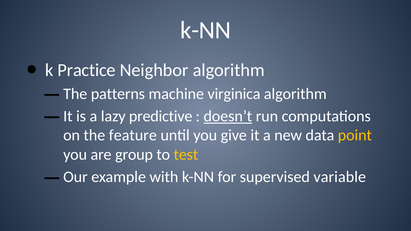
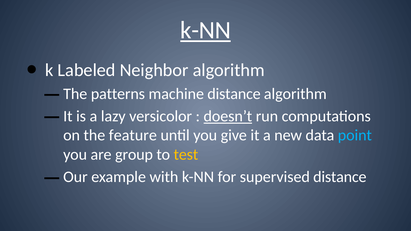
k-NN underline: none -> present (206, 30)
Practice: Practice -> Labeled (87, 70)
machine virginica: virginica -> distance (234, 94)
predictive: predictive -> versicolor (161, 116)
point colour: yellow -> light blue (355, 135)
supervised variable: variable -> distance (340, 177)
